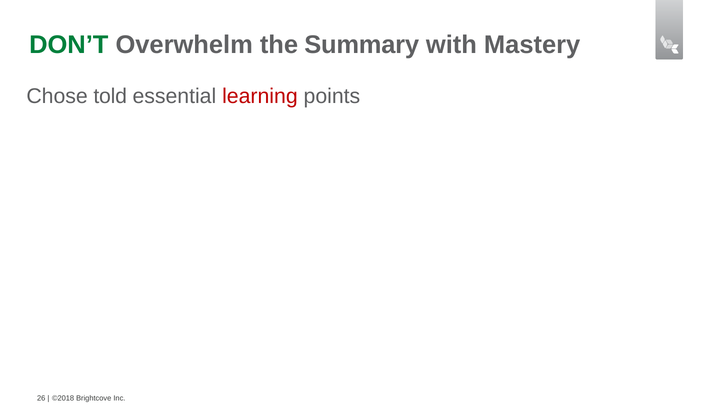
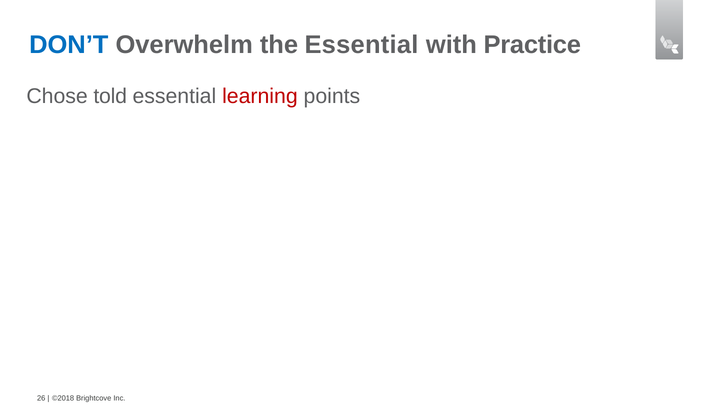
DON’T colour: green -> blue (69, 45)
the Summary: Summary -> Essential (361, 45)
Mastery: Mastery -> Practice (532, 45)
